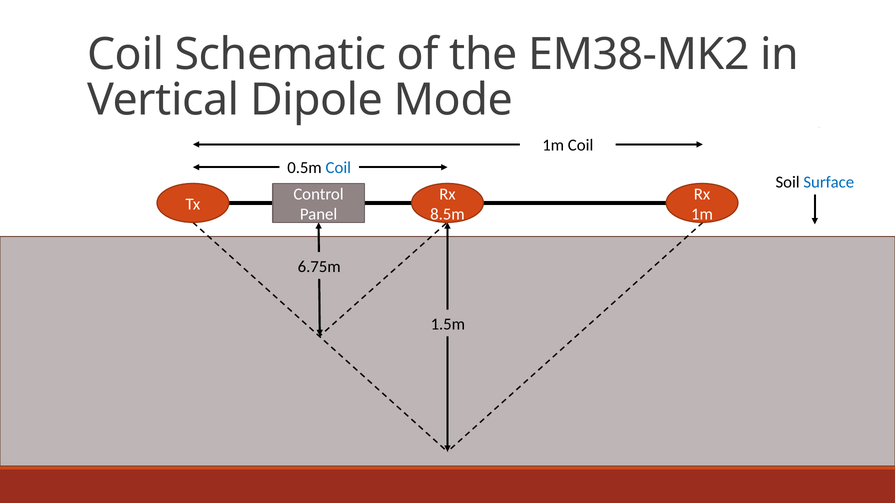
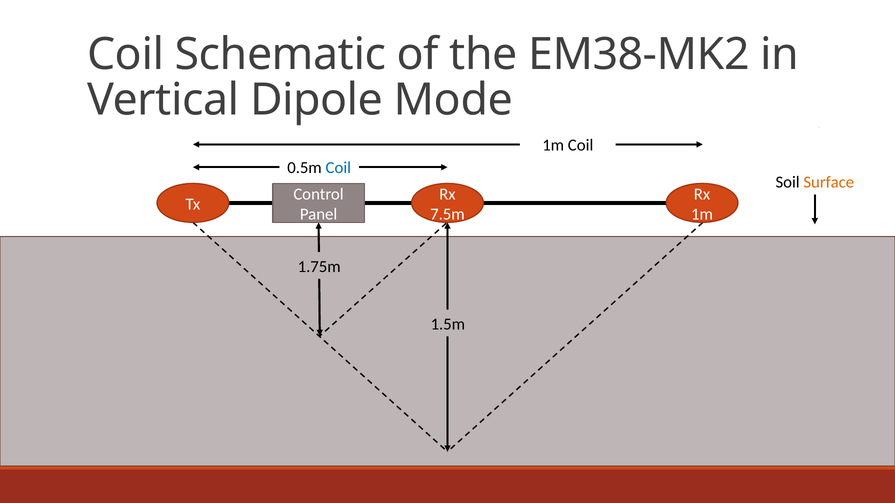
Surface colour: blue -> orange (829, 182)
8.5m: 8.5m -> 7.5m (447, 214)
6.75m: 6.75m -> 1.75m (319, 267)
